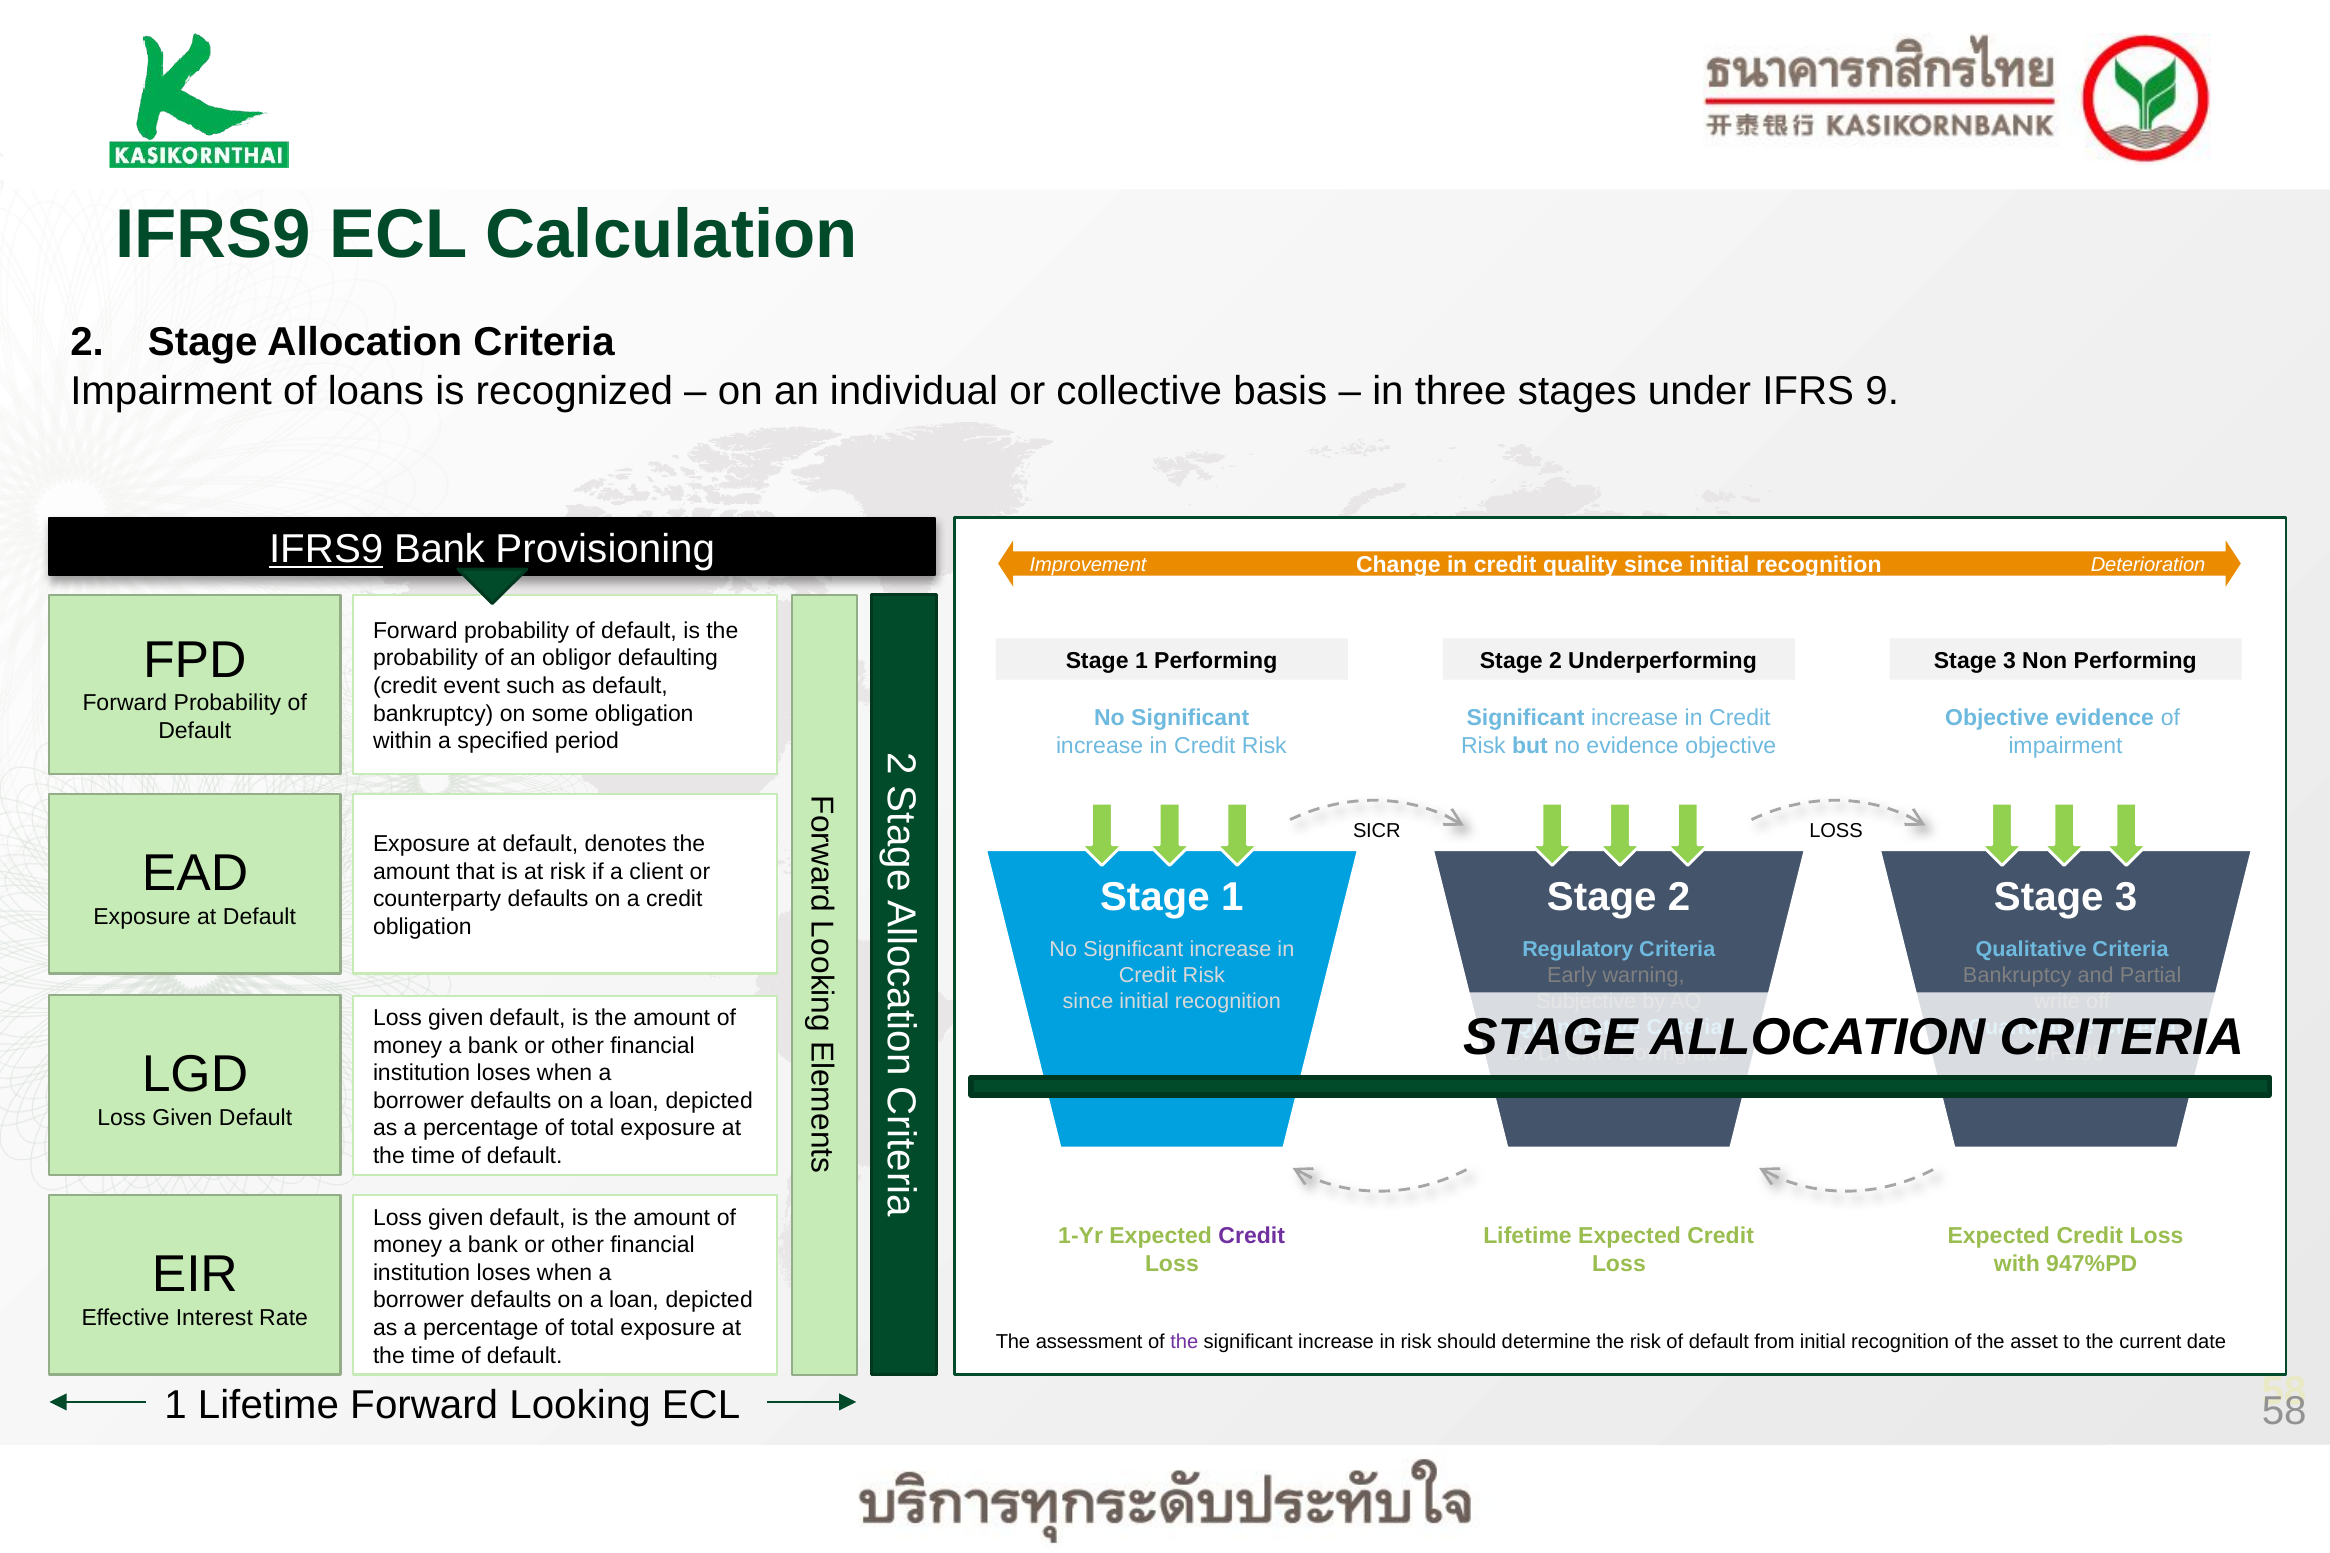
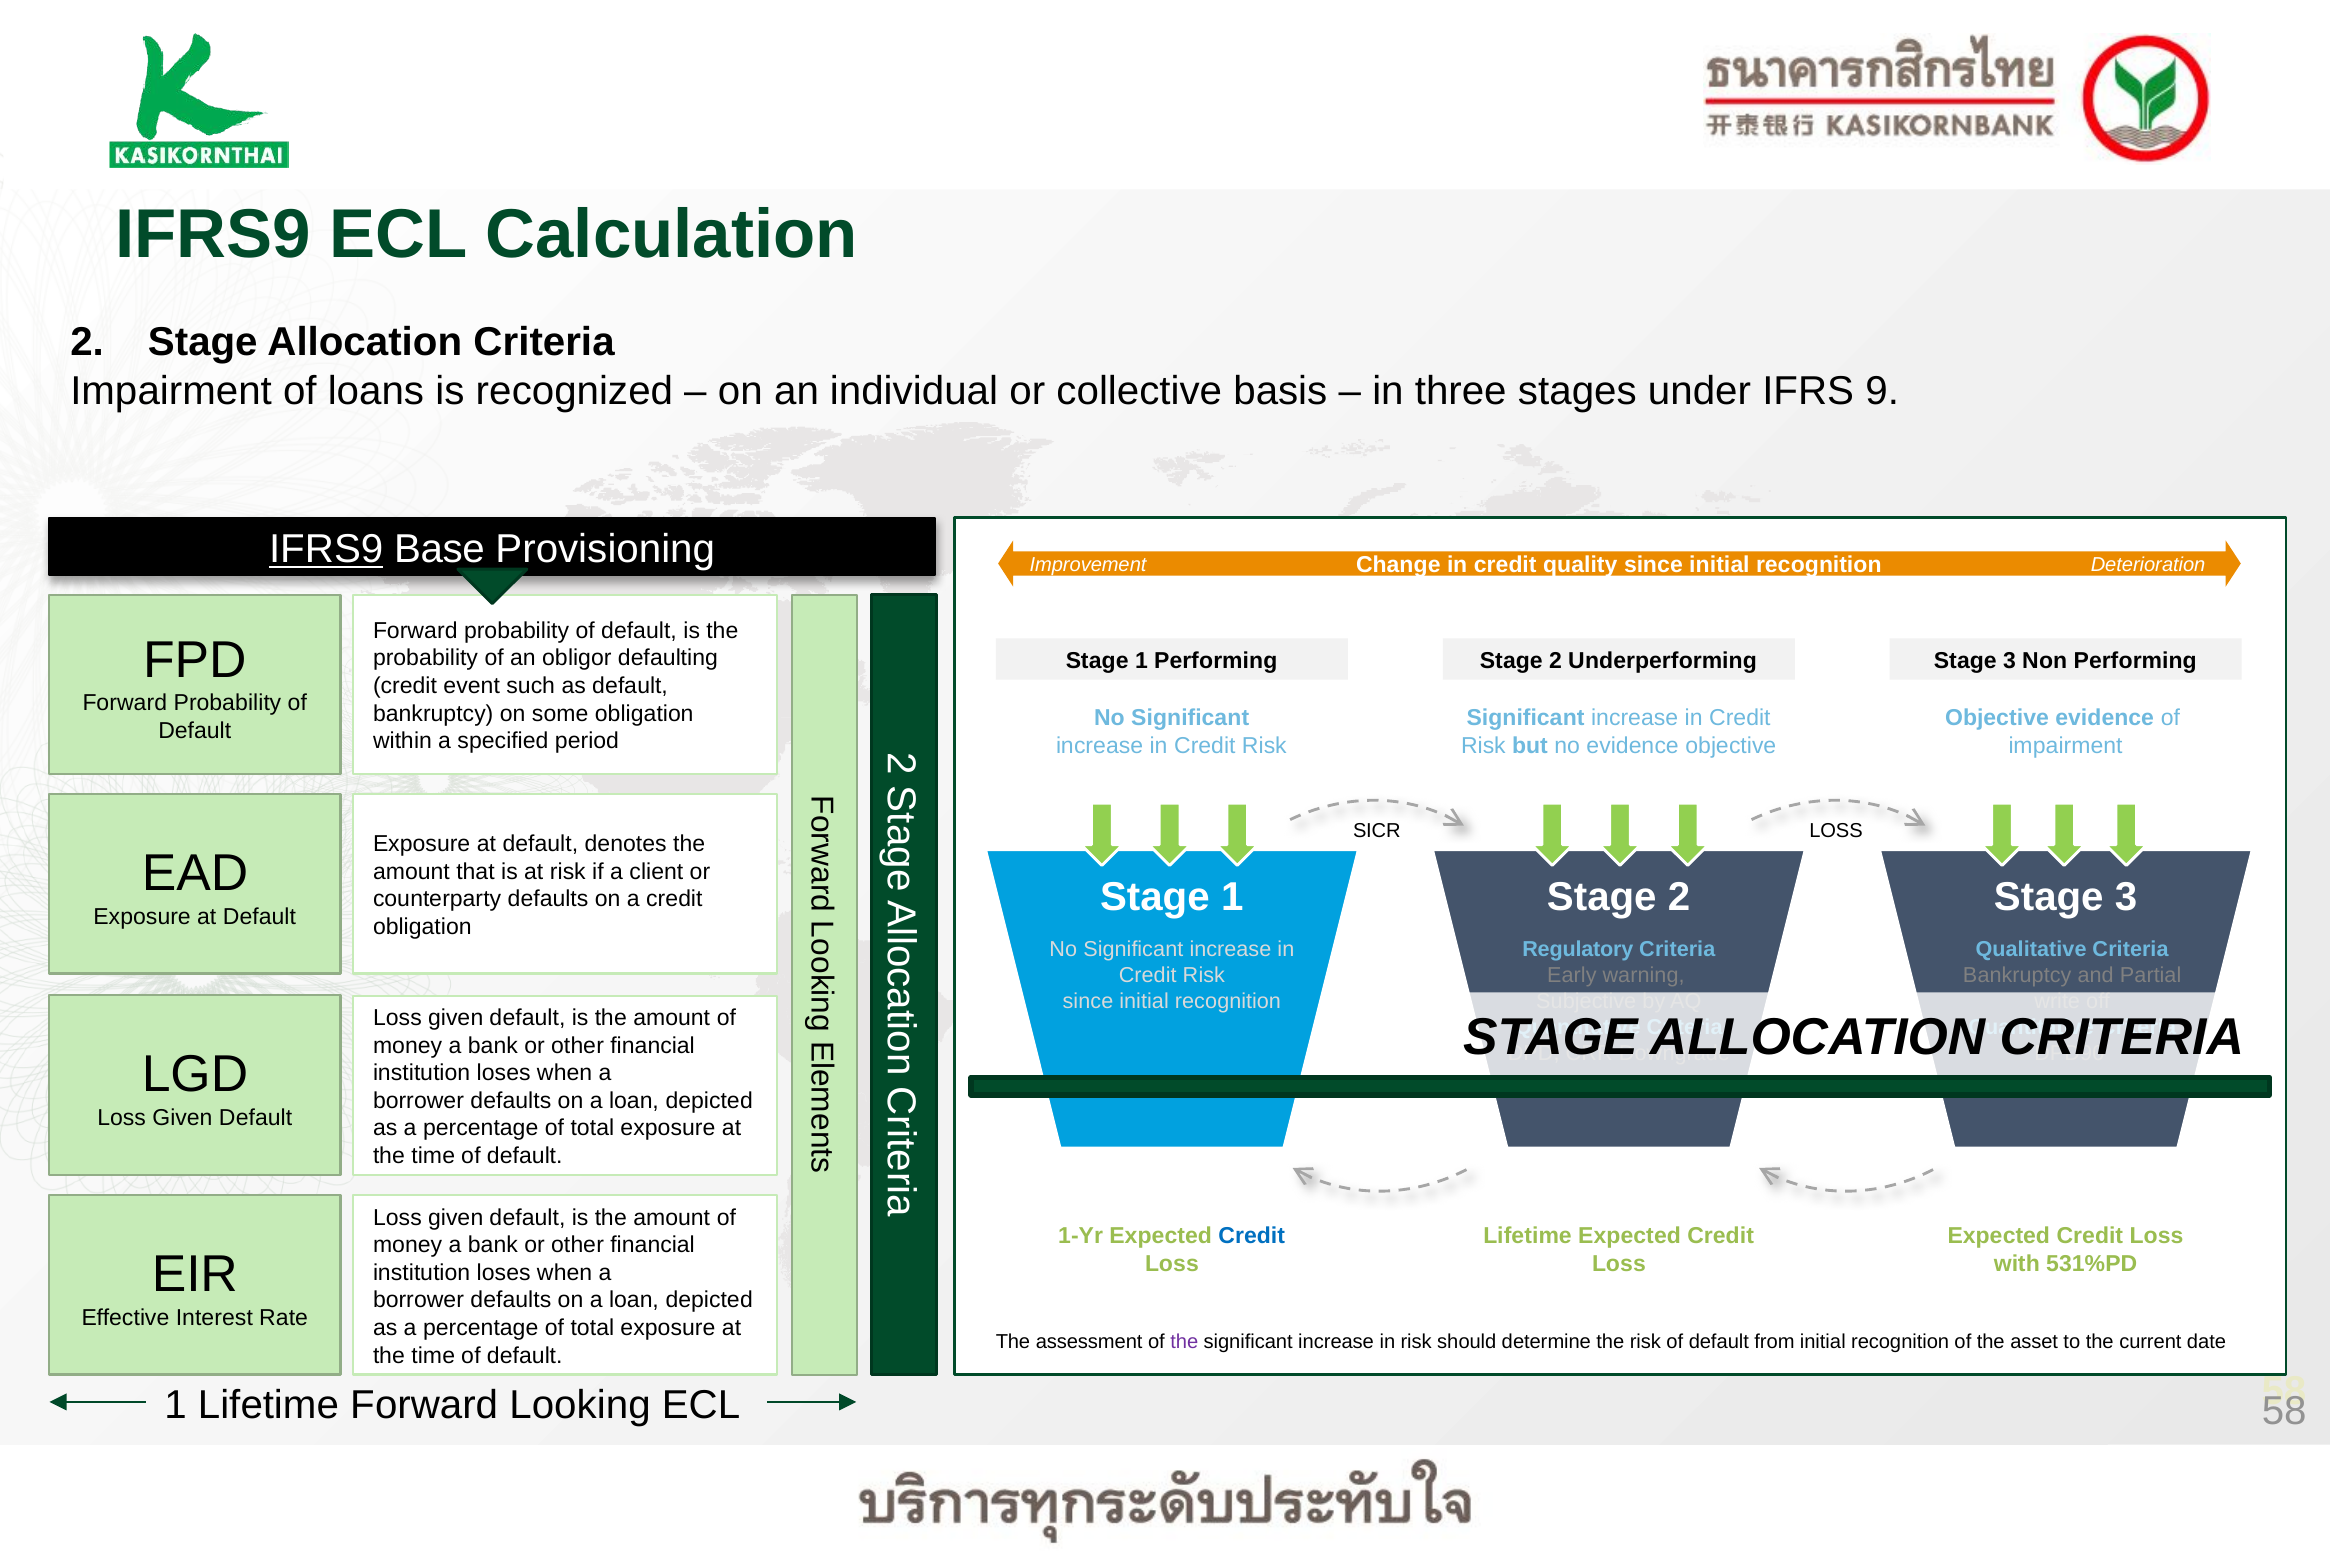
IFRS9 Bank: Bank -> Base (440, 549)
Credit colour: purple -> blue (1252, 1236)
947%PD: 947%PD -> 531%PD (2092, 1264)
